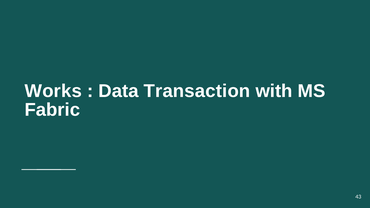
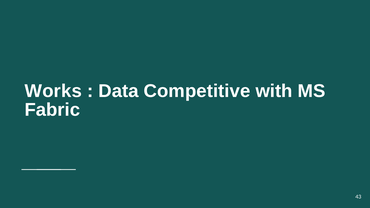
Transaction: Transaction -> Competitive (197, 91)
